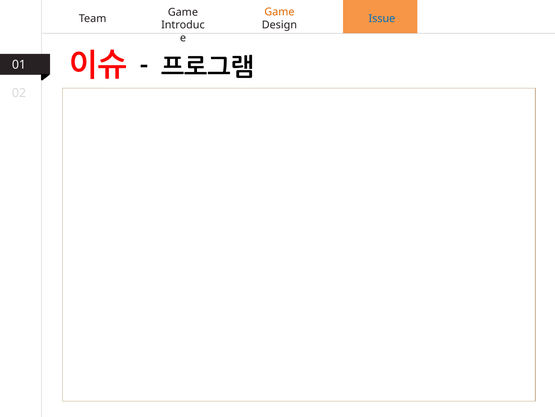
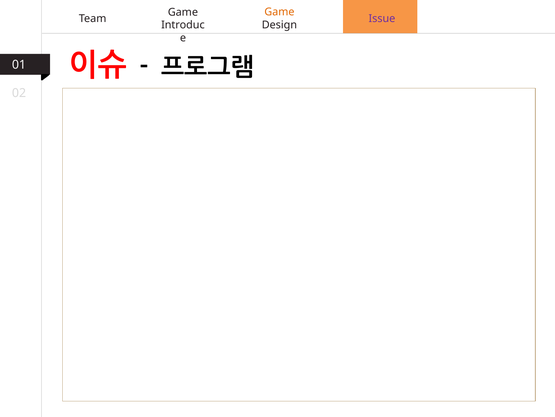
Issue colour: blue -> purple (382, 19)
